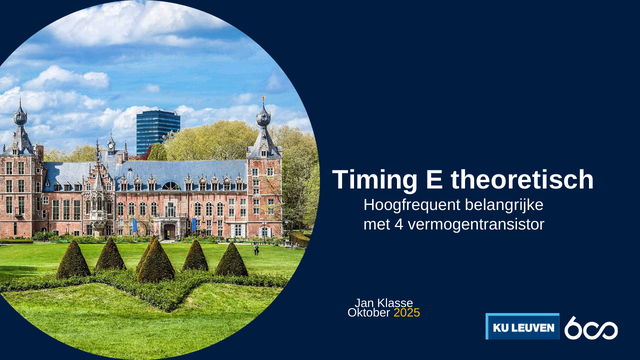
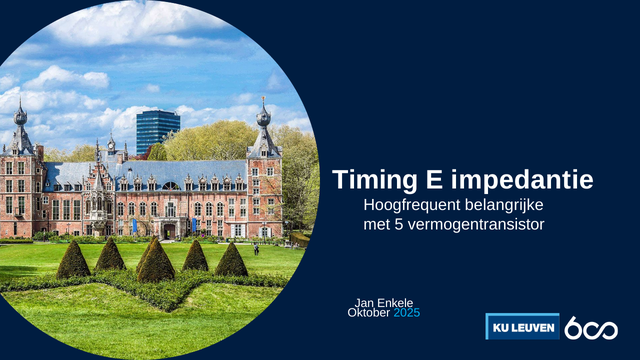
theoretisch: theoretisch -> impedantie (523, 180)
4: 4 -> 5 (399, 224)
Klasse: Klasse -> Enkele (395, 303)
2025 colour: yellow -> light blue (407, 313)
